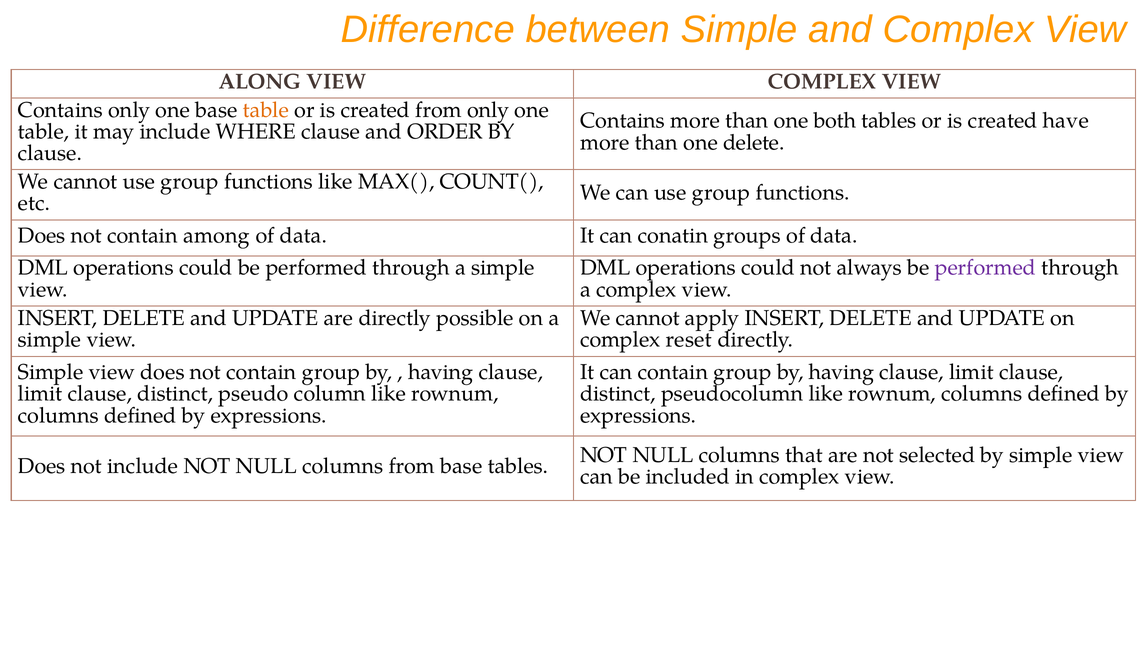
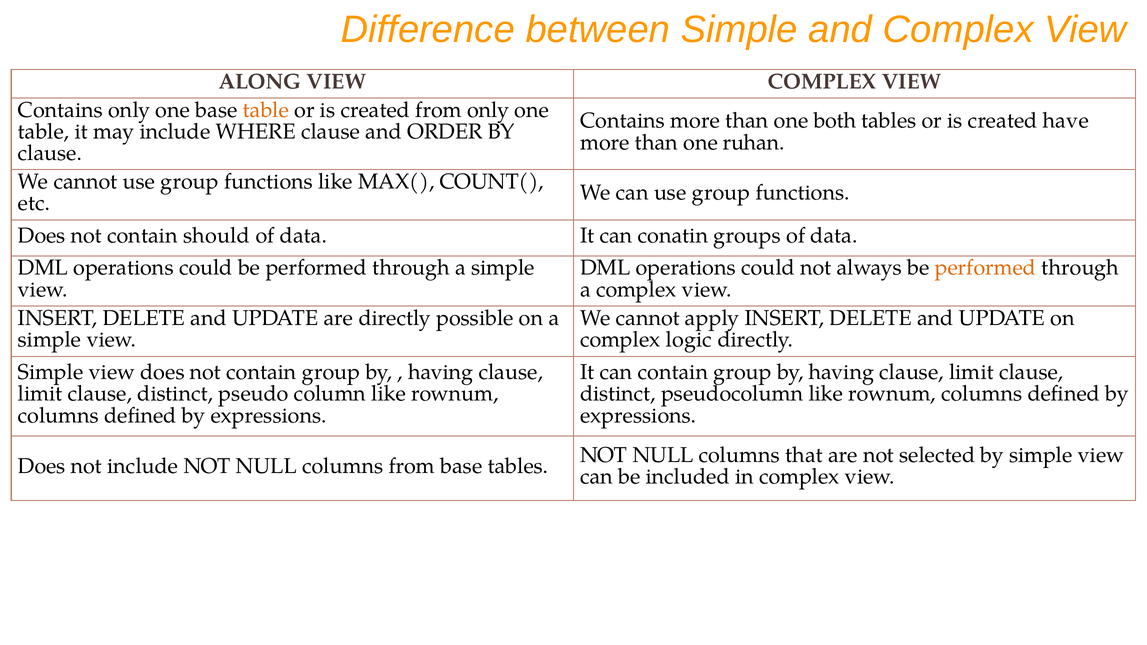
one delete: delete -> ruhan (754, 142)
among: among -> should (216, 236)
performed colour: purple -> orange (985, 268)
reset: reset -> logic (689, 340)
